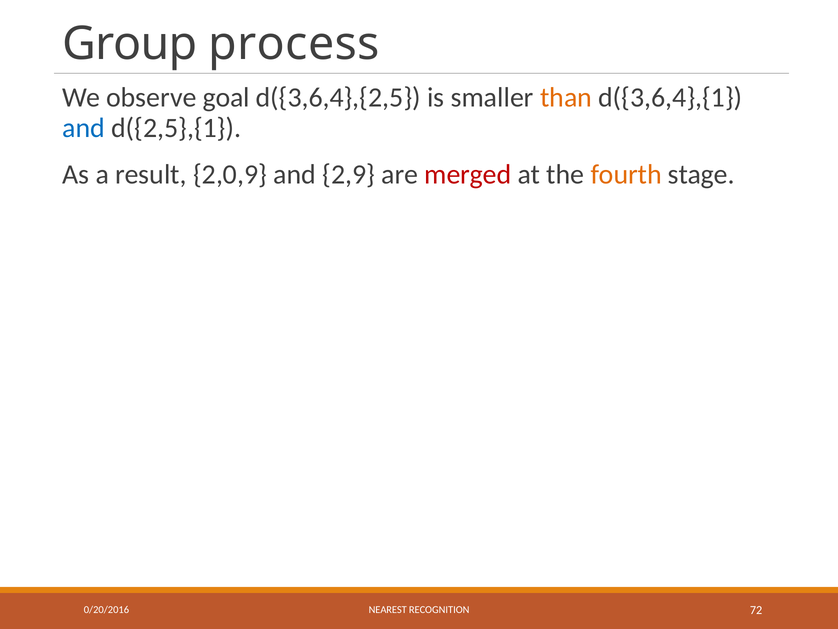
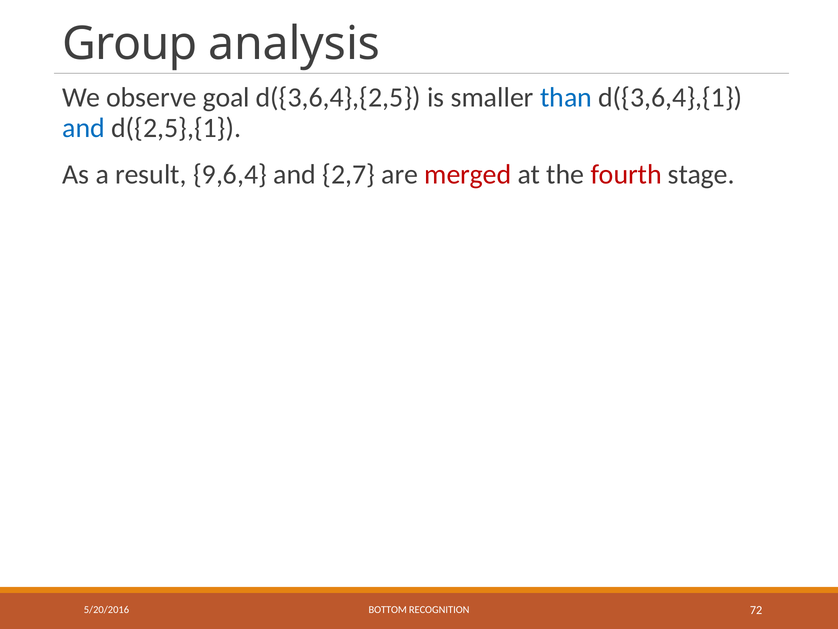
process: process -> analysis (294, 44)
than colour: orange -> blue (566, 98)
2,0,9: 2,0,9 -> 9,6,4 (230, 174)
2,9: 2,9 -> 2,7 (349, 174)
fourth colour: orange -> red (626, 174)
0/20/2016: 0/20/2016 -> 5/20/2016 (106, 609)
NEAREST: NEAREST -> BOTTOM (388, 609)
